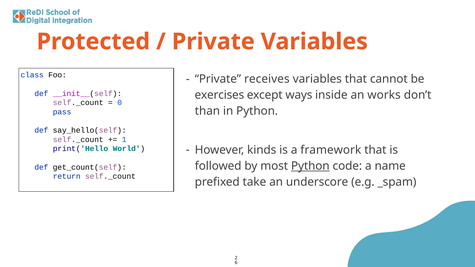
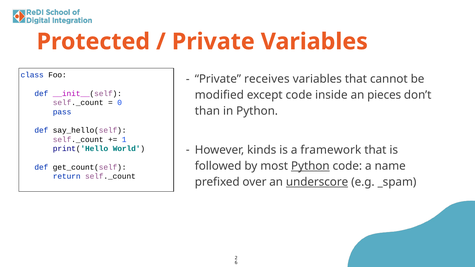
exercises: exercises -> modified (219, 95)
except ways: ways -> code (299, 95)
works: works -> pieces (384, 95)
take: take -> over (254, 182)
underscore underline: none -> present (317, 182)
